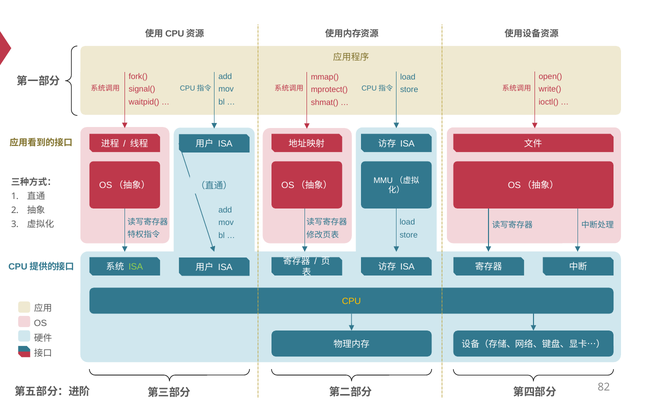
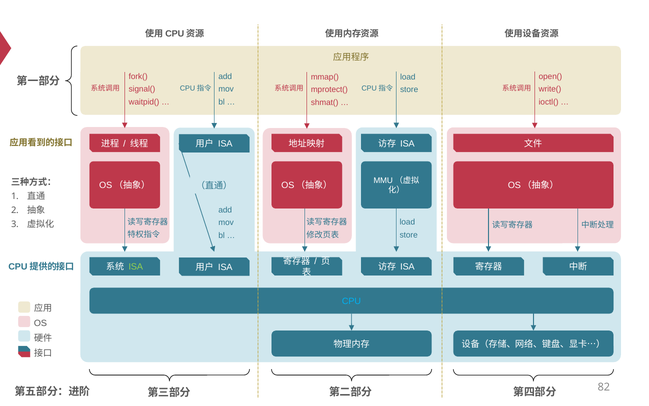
CPU colour: yellow -> light blue (351, 301)
